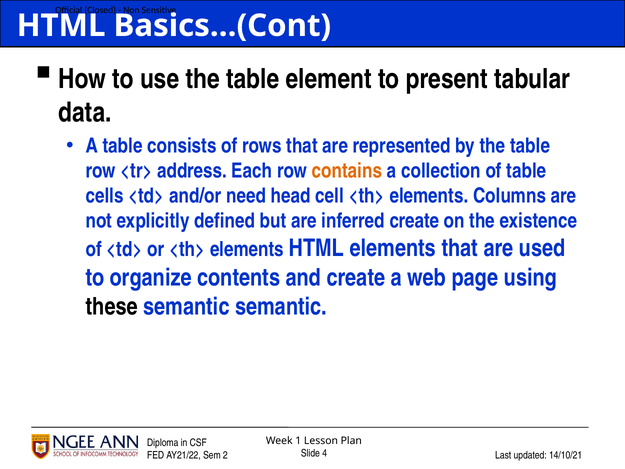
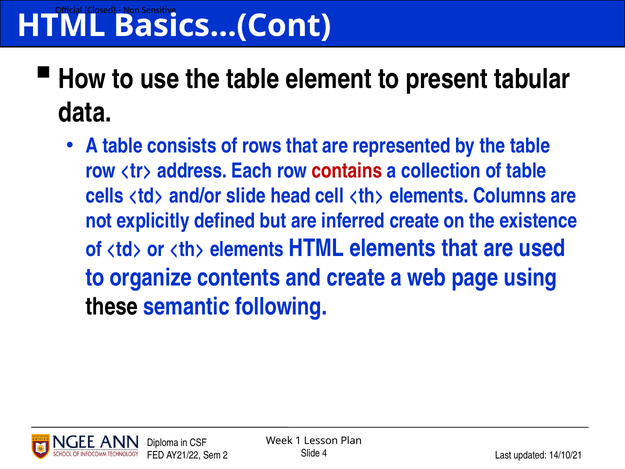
contains colour: orange -> red (347, 171)
and/or need: need -> slide (246, 196)
semantic semantic: semantic -> following (281, 307)
